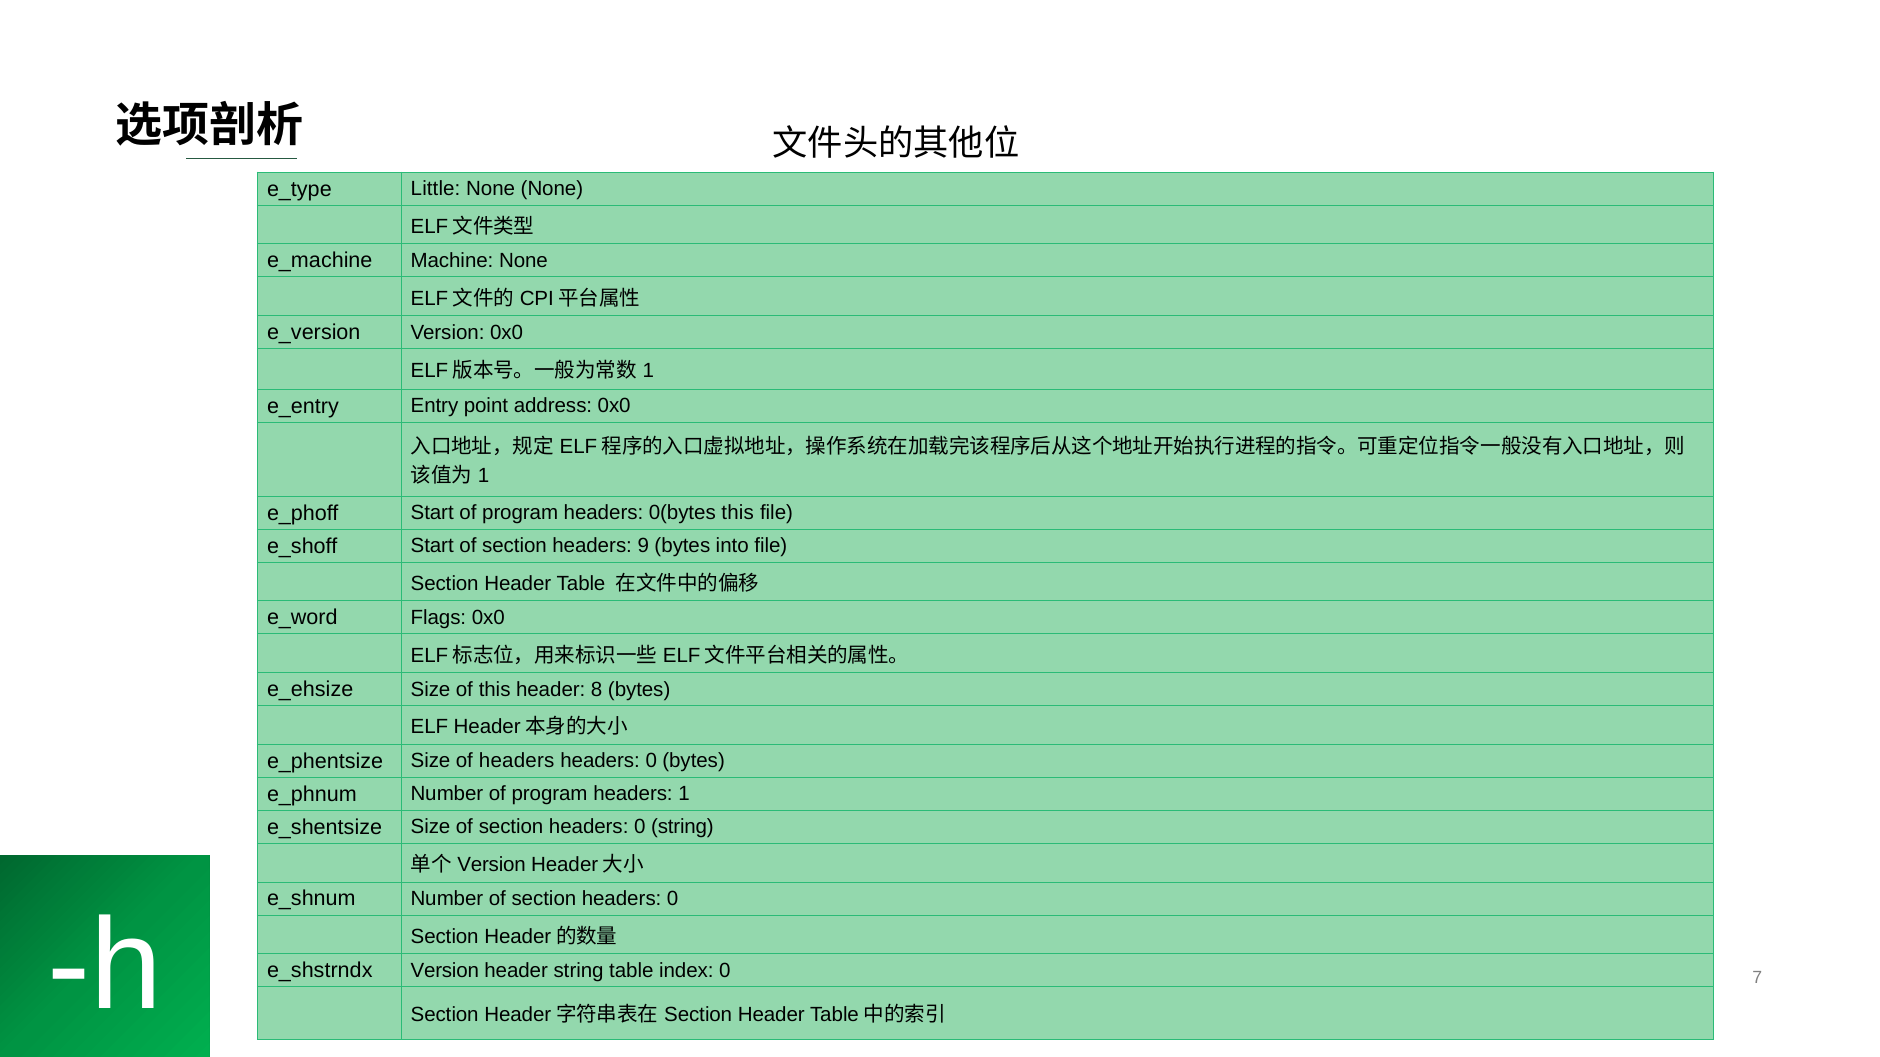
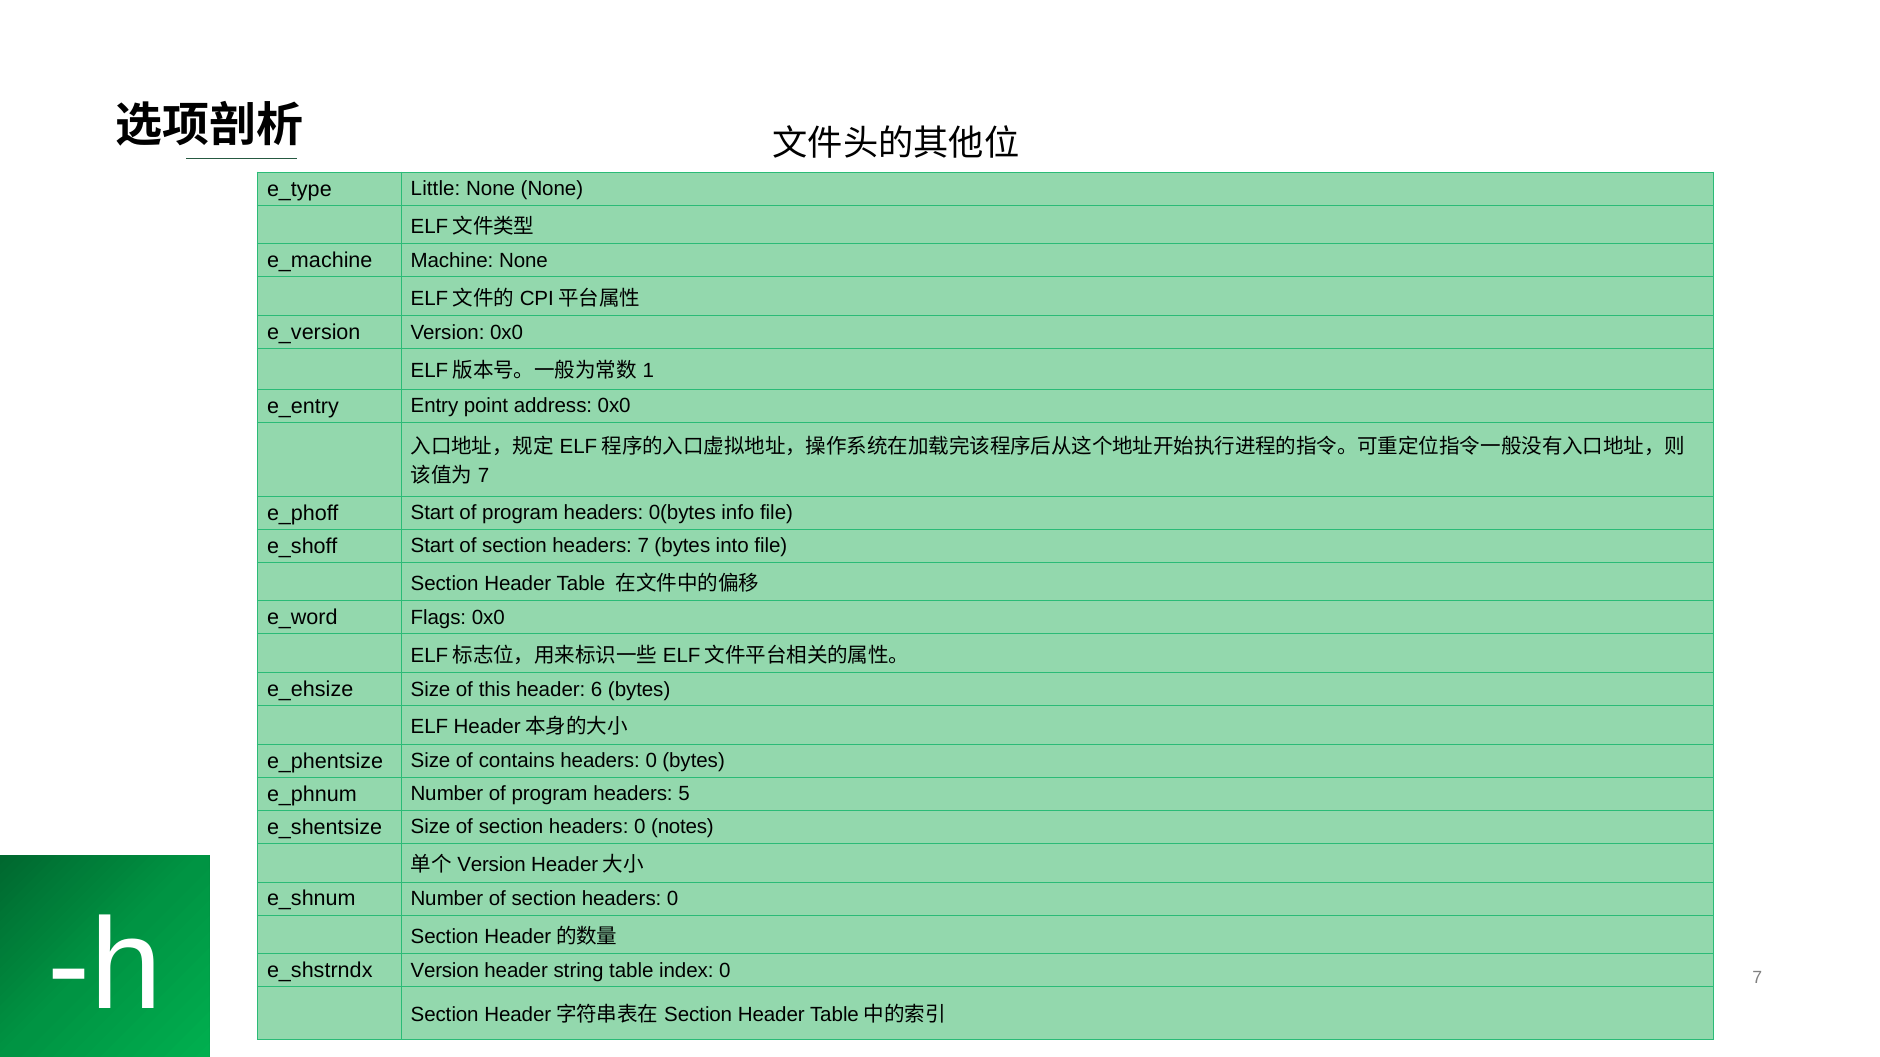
1: 1 -> 7 (484, 476)
0(bytes this: this -> info (738, 513)
headers 9: 9 -> 7 (643, 546)
8: 8 -> 6 (597, 690)
of headers: headers -> contains (517, 761)
headers 1: 1 -> 5 (684, 794)
0 string: string -> notes (682, 828)
